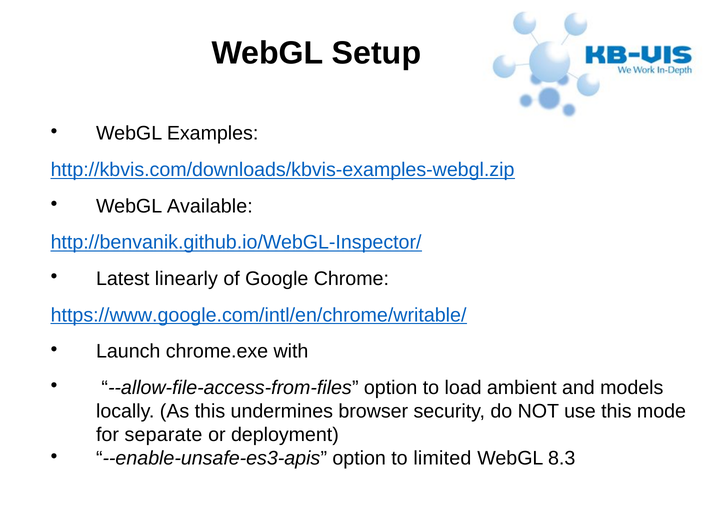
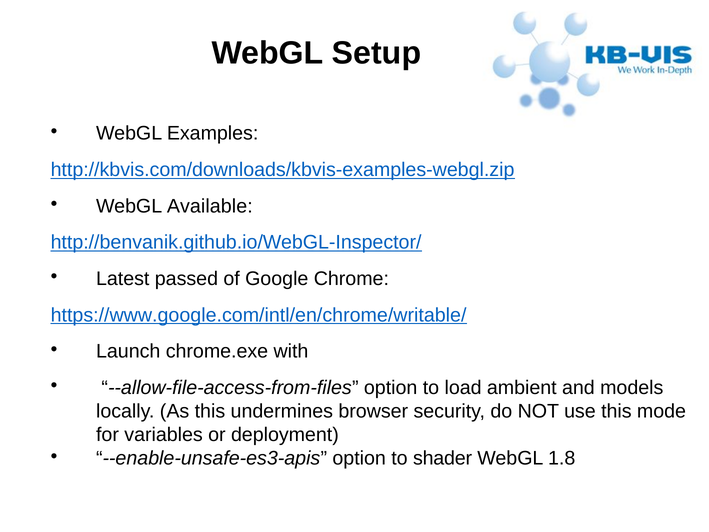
linearly: linearly -> passed (186, 279)
separate: separate -> variables (164, 435)
limited: limited -> shader (443, 458)
8.3: 8.3 -> 1.8 (562, 458)
